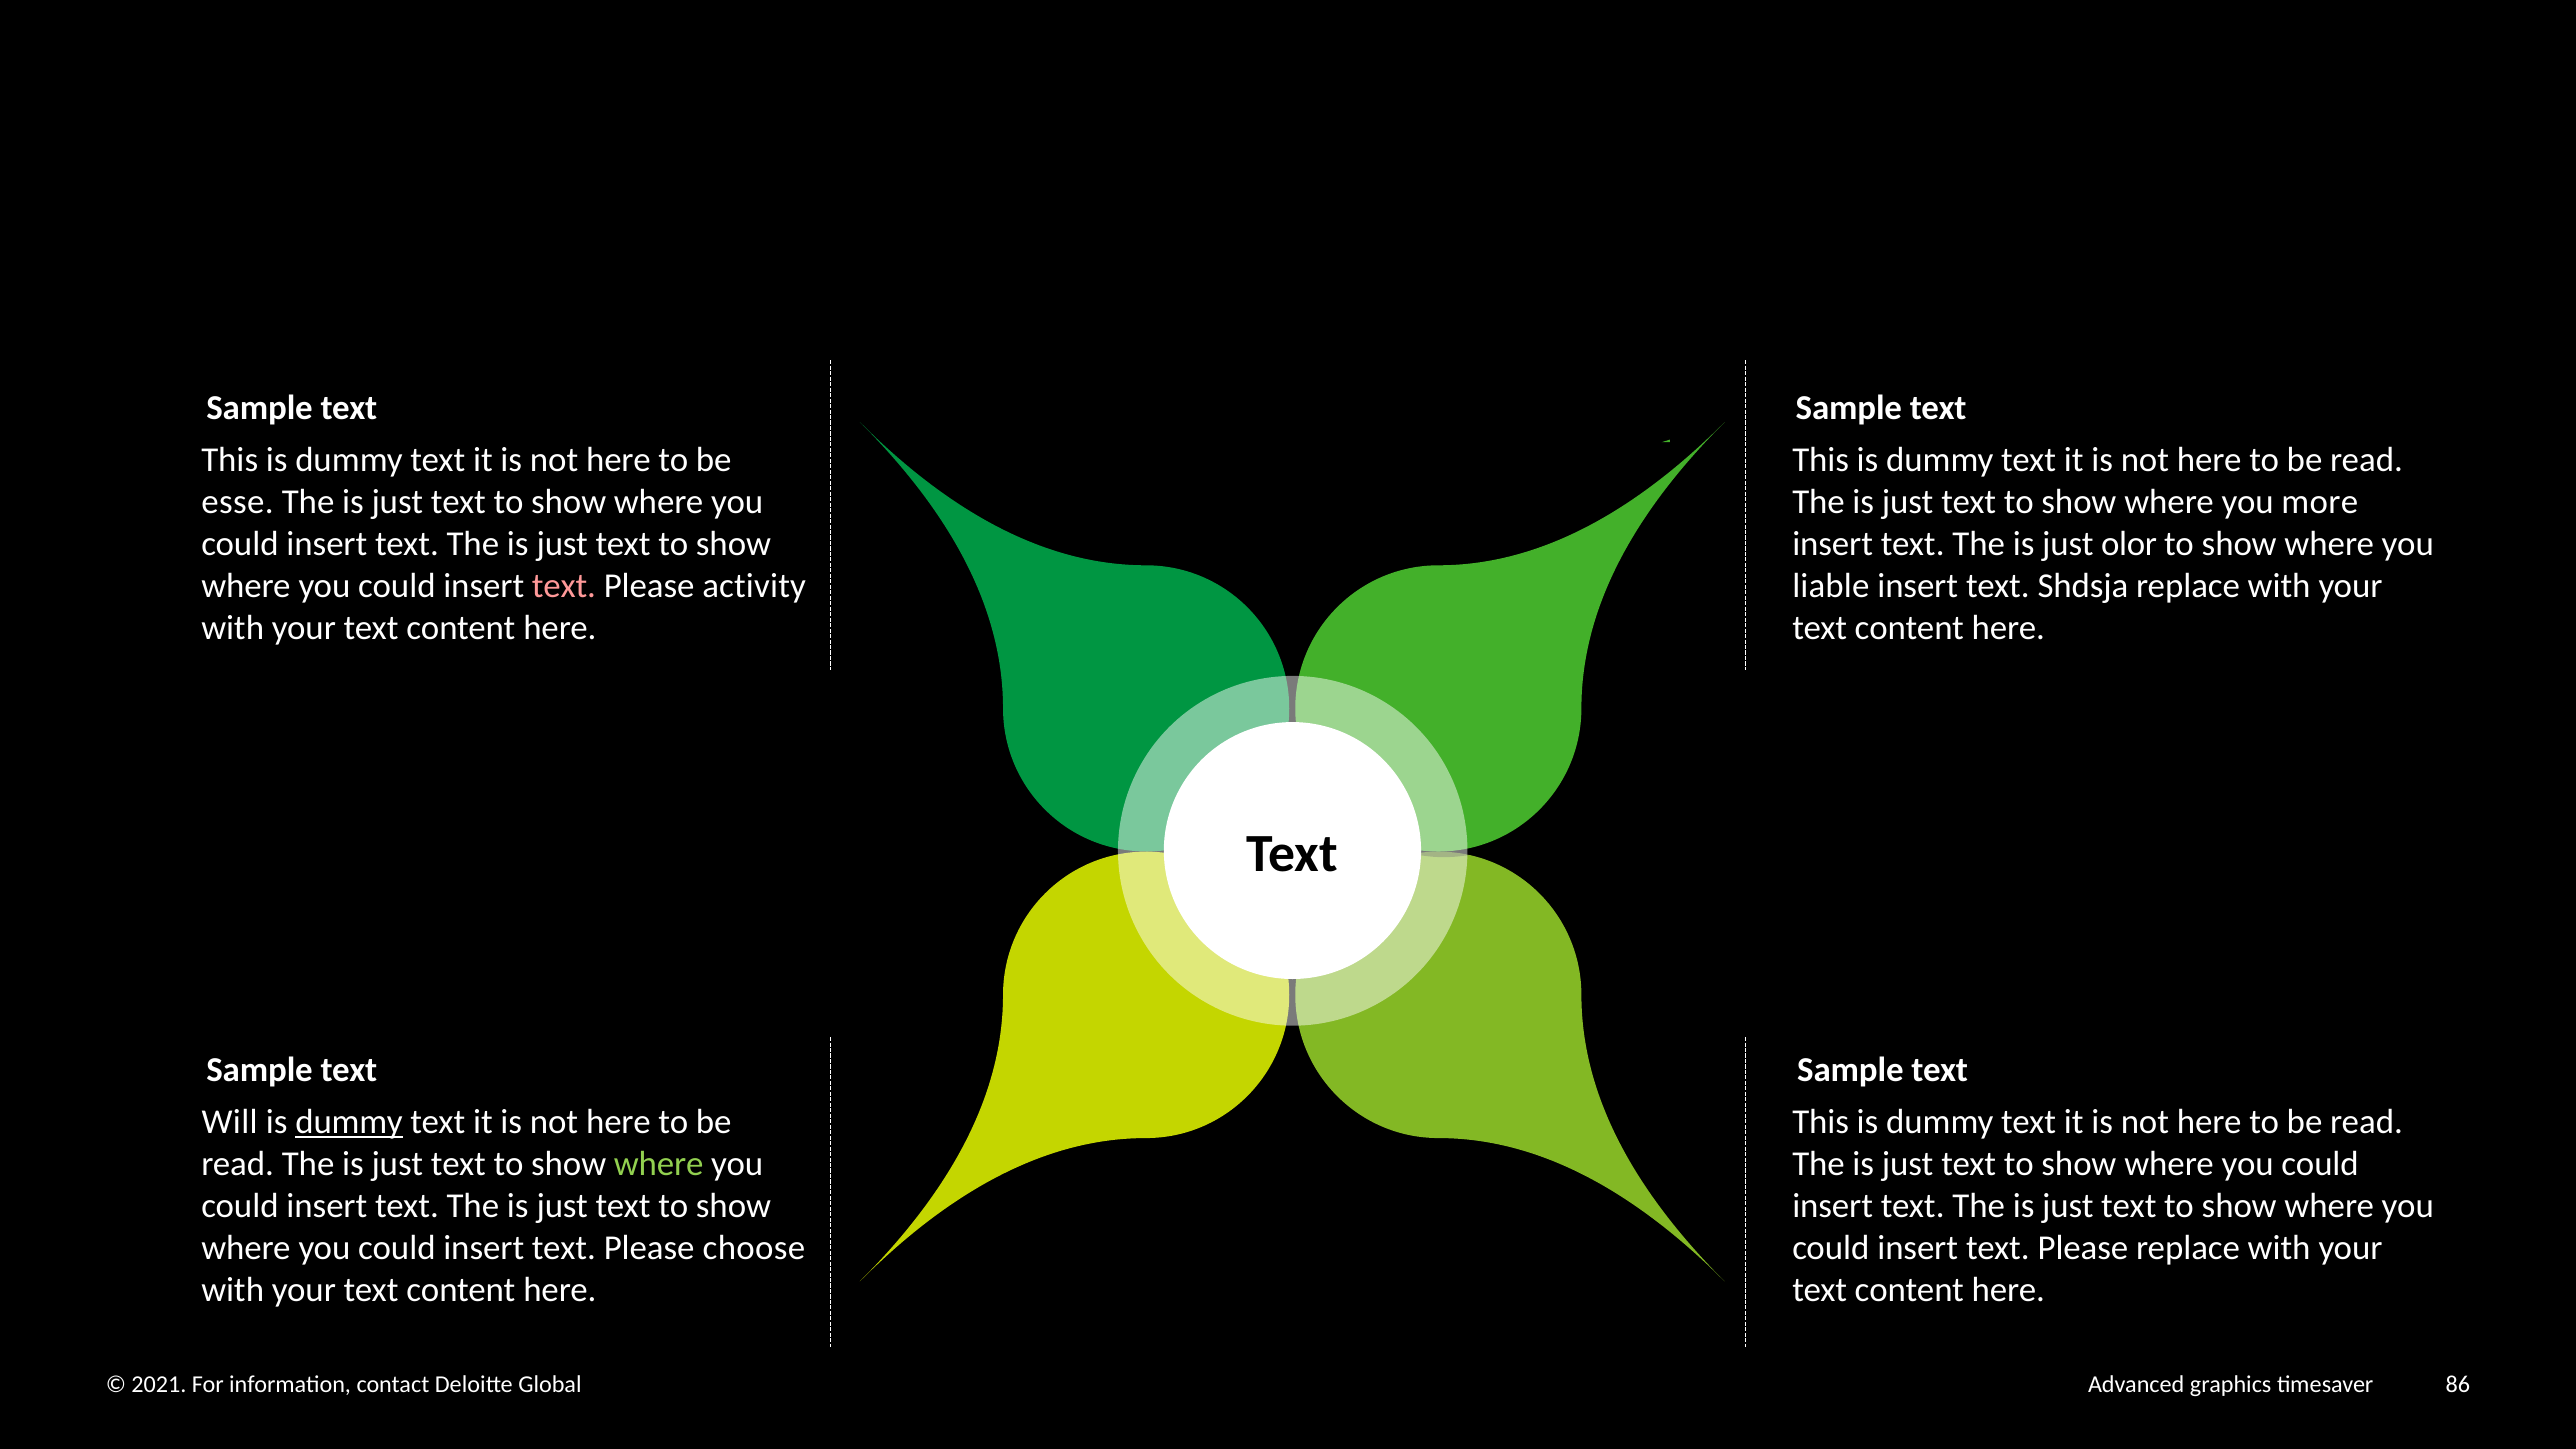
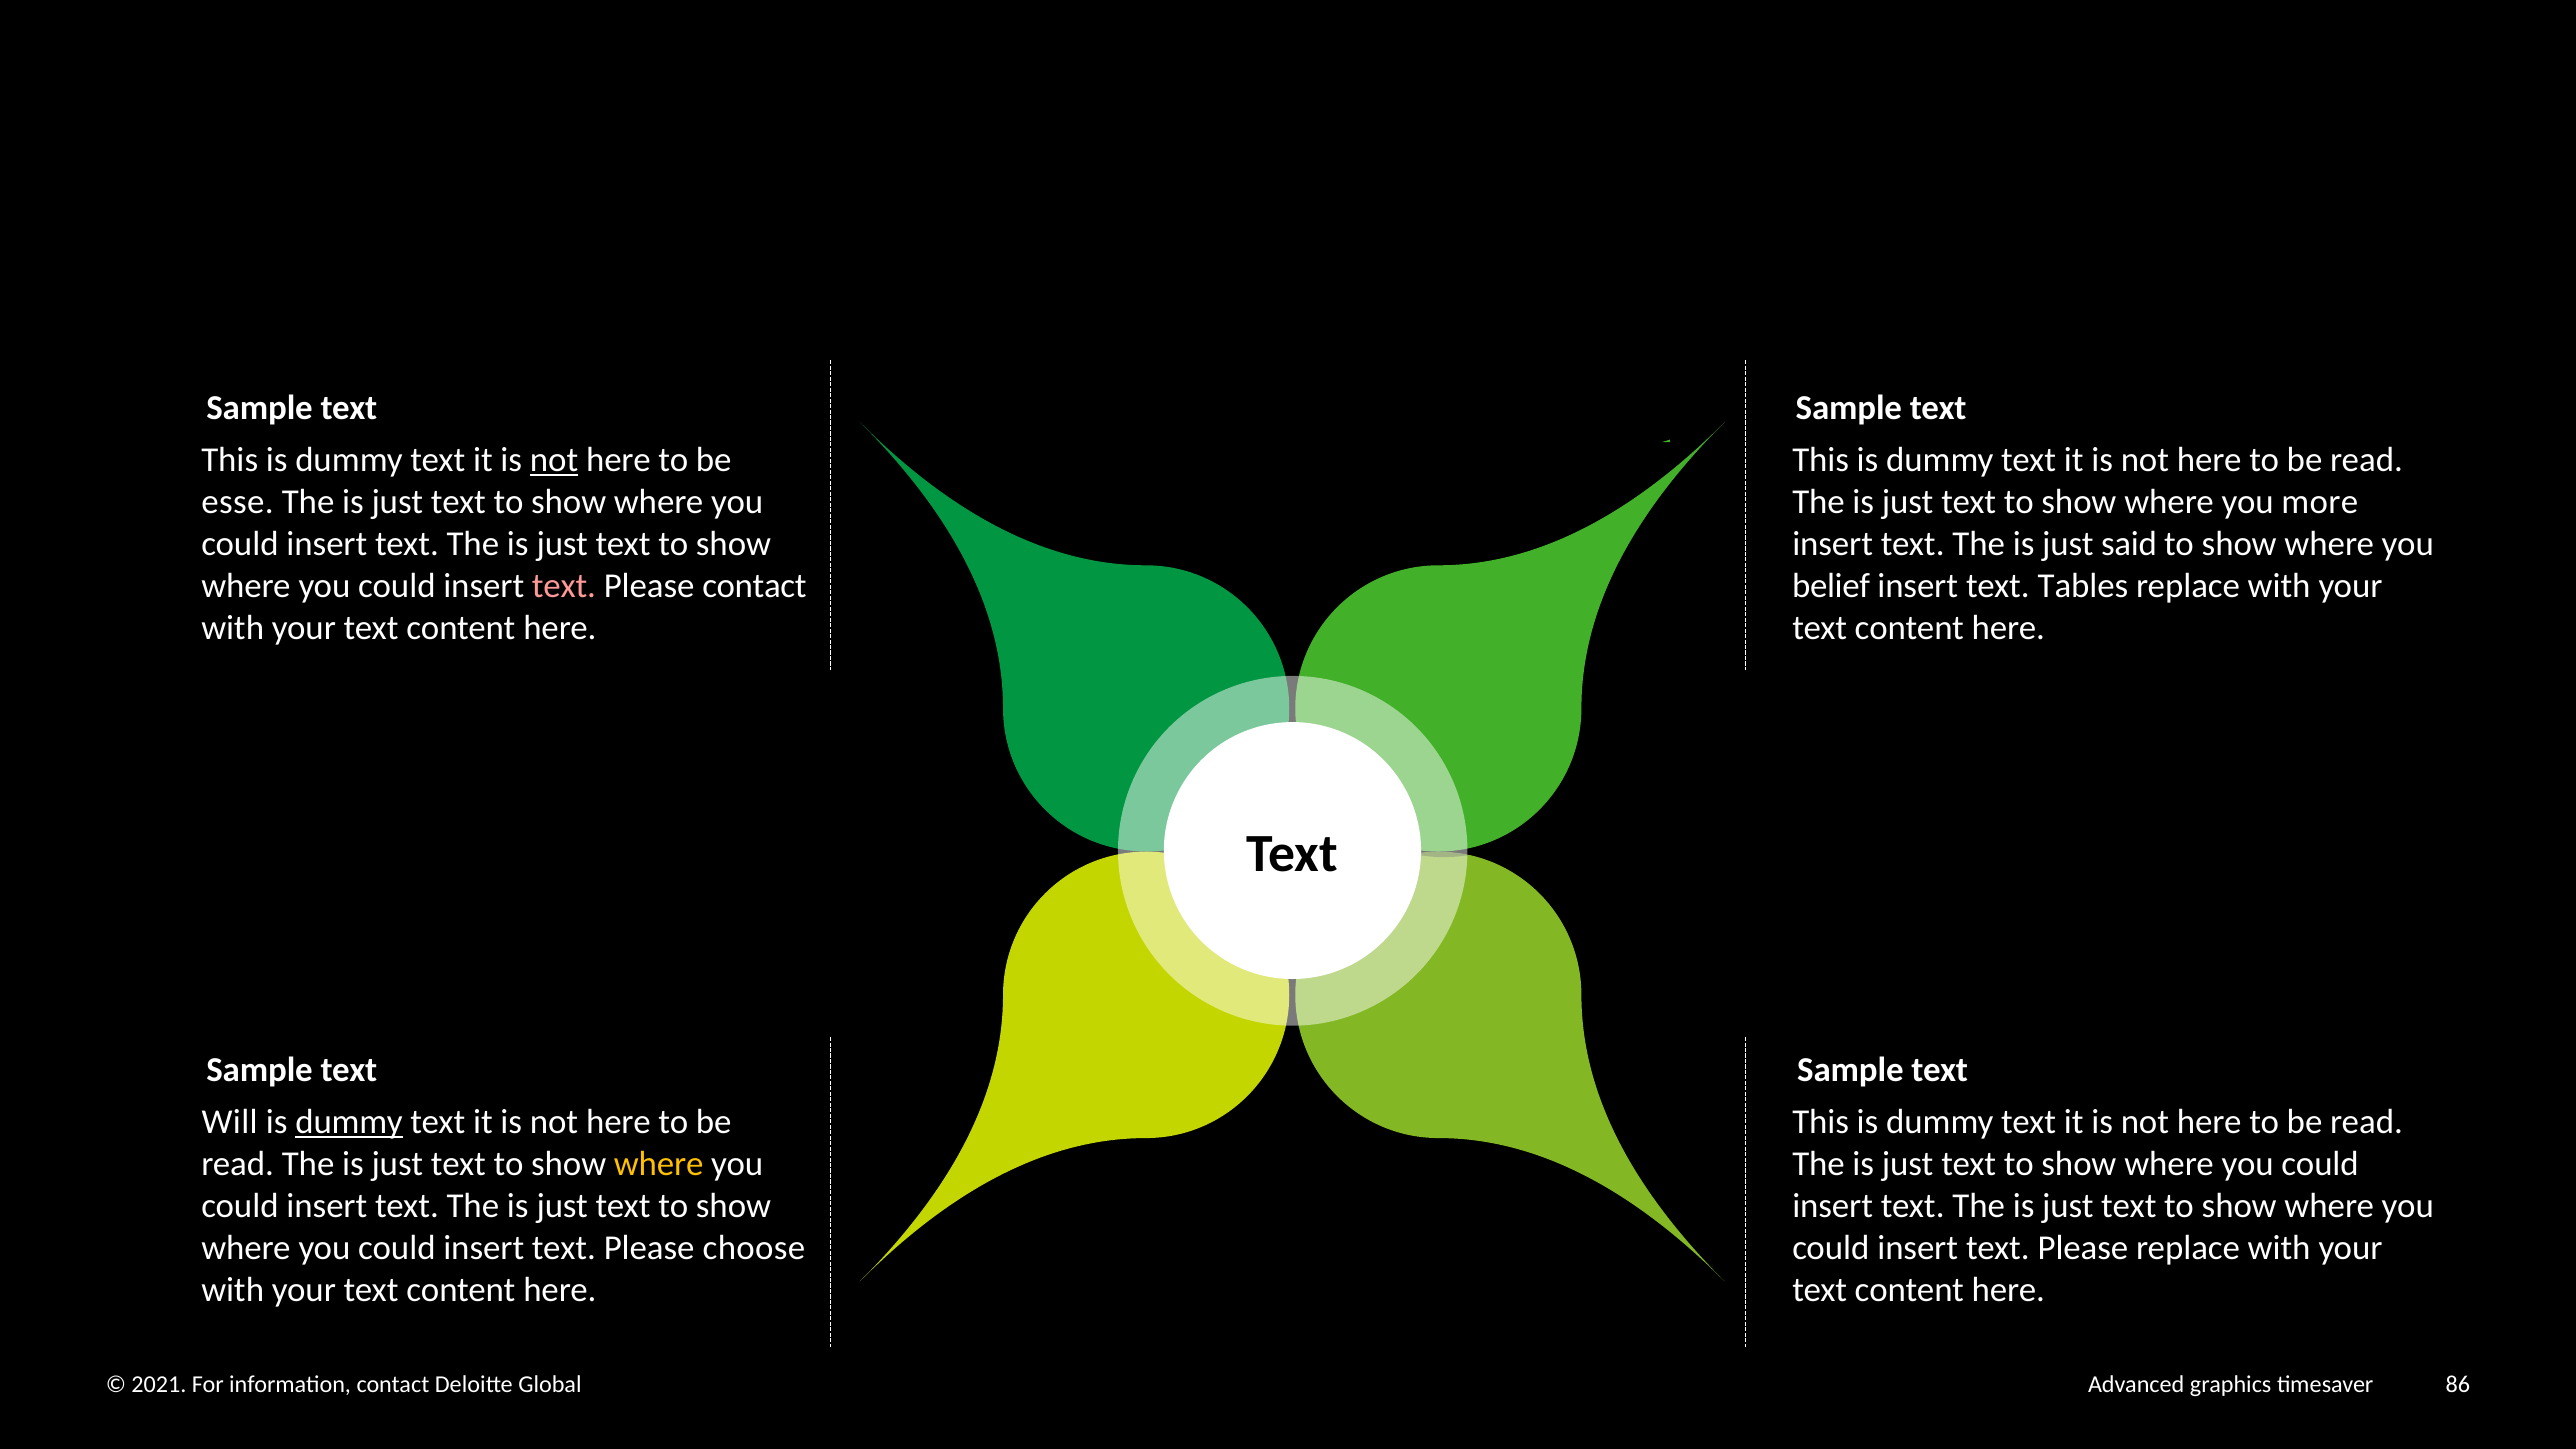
not underline: none -> present (554, 460)
olor: olor -> said (2129, 544)
Please activity: activity -> contact (754, 586)
liable: liable -> belief (1831, 586)
Shdsja: Shdsja -> Tables (2083, 586)
where colour: light green -> yellow (659, 1164)
